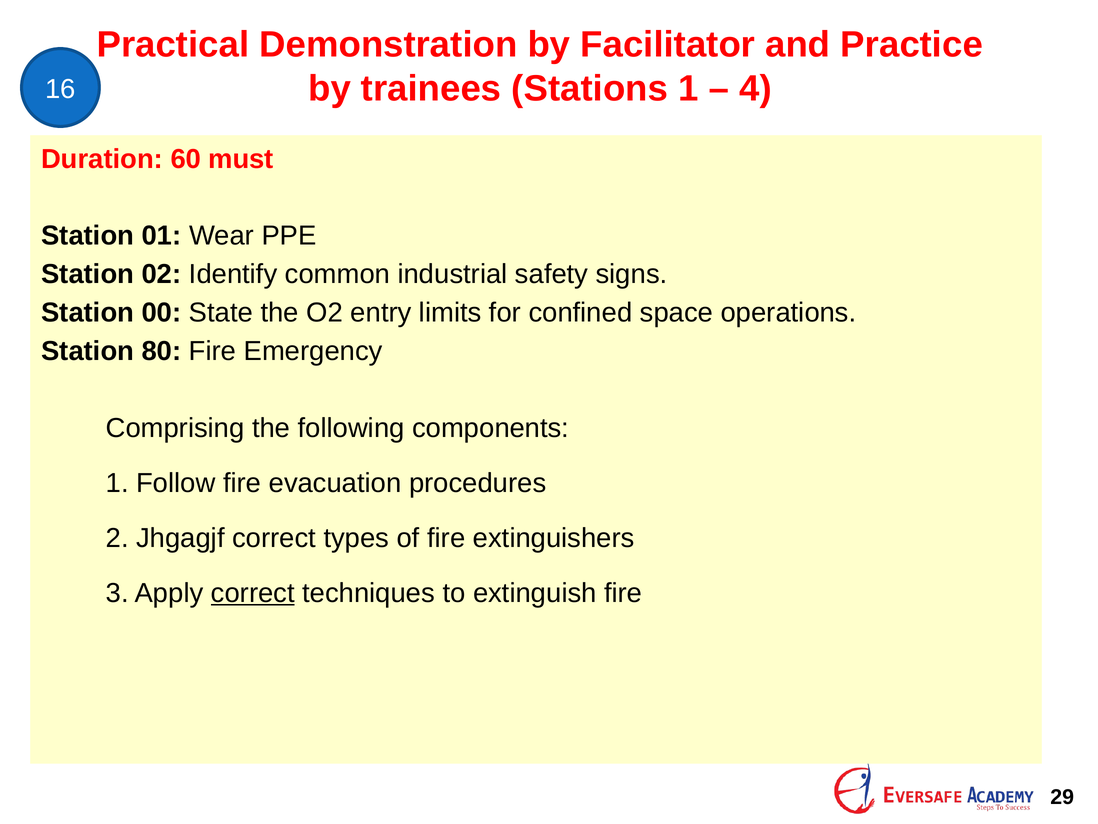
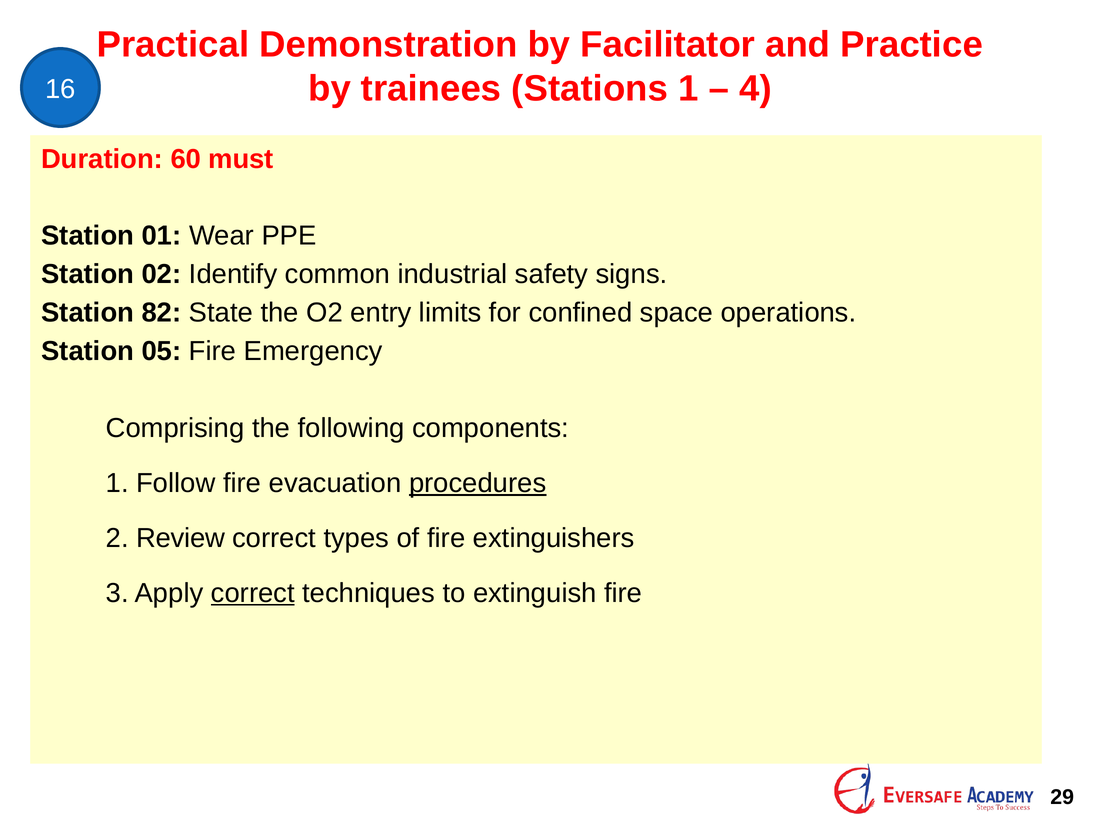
00: 00 -> 82 (161, 313)
80: 80 -> 05 (161, 351)
procedures underline: none -> present (478, 483)
Jhgagjf: Jhgagjf -> Review (181, 538)
